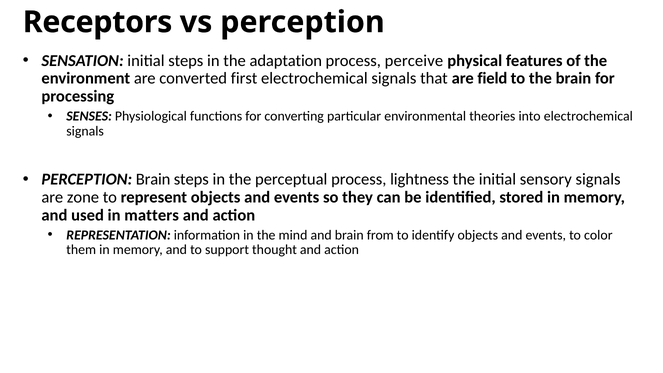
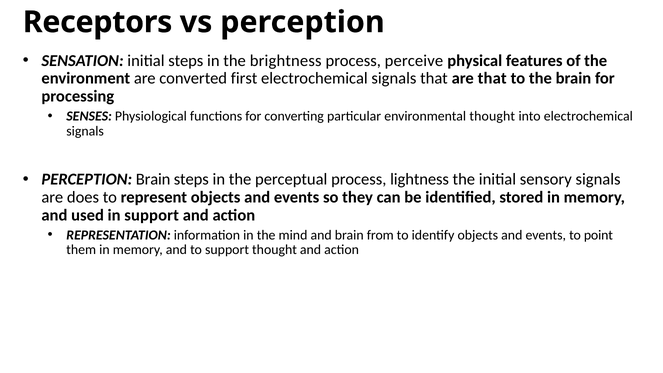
adaptation: adaptation -> brightness (286, 61)
are field: field -> that (492, 78)
environmental theories: theories -> thought (492, 116)
zone: zone -> does (83, 197)
in matters: matters -> support (152, 215)
color: color -> point (598, 235)
